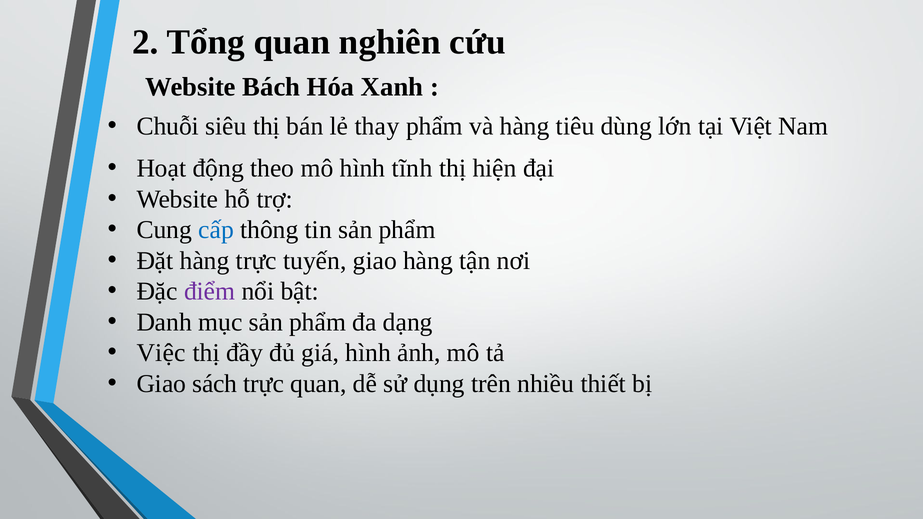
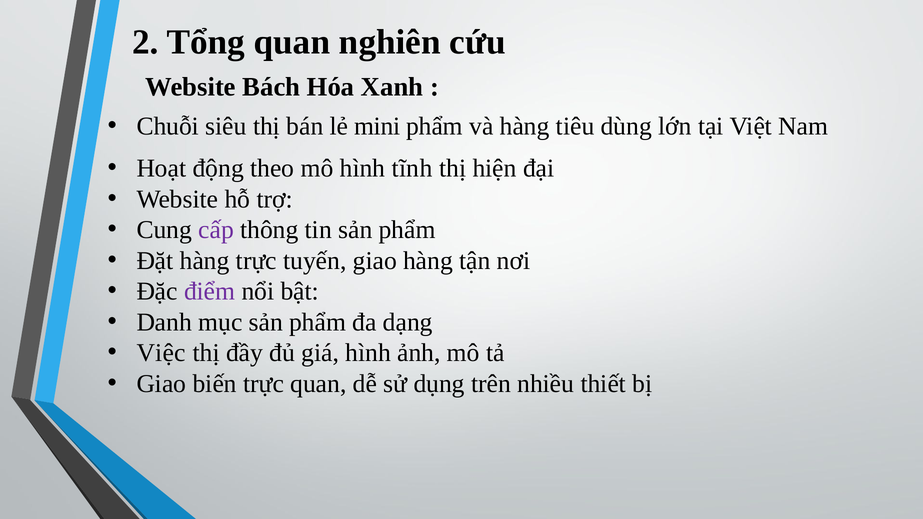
thay: thay -> mini (377, 126)
cấp colour: blue -> purple (216, 230)
sách: sách -> biến (215, 384)
